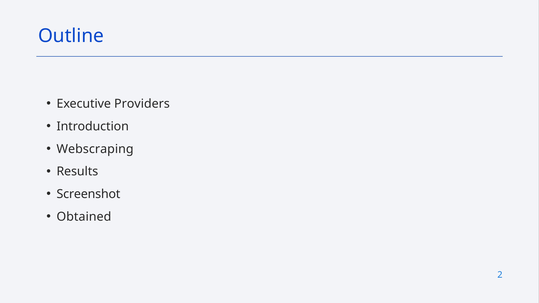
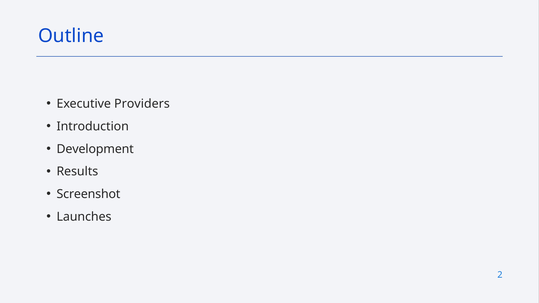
Webscraping: Webscraping -> Development (95, 149)
Obtained: Obtained -> Launches (84, 217)
